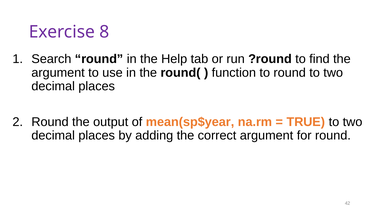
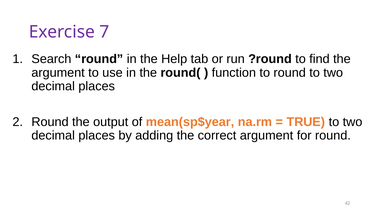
8: 8 -> 7 (104, 32)
